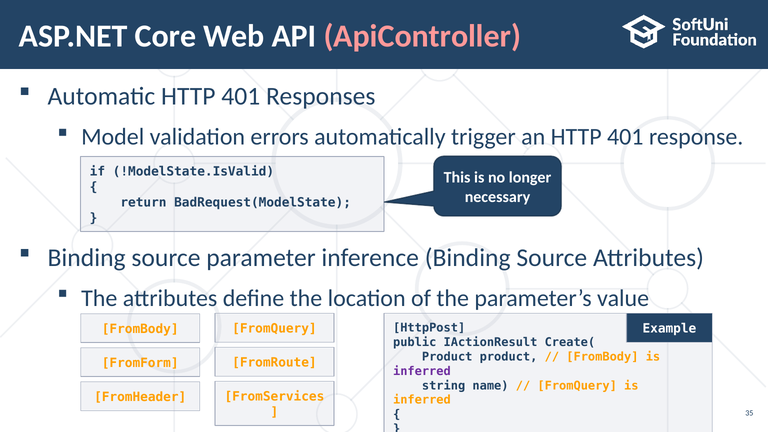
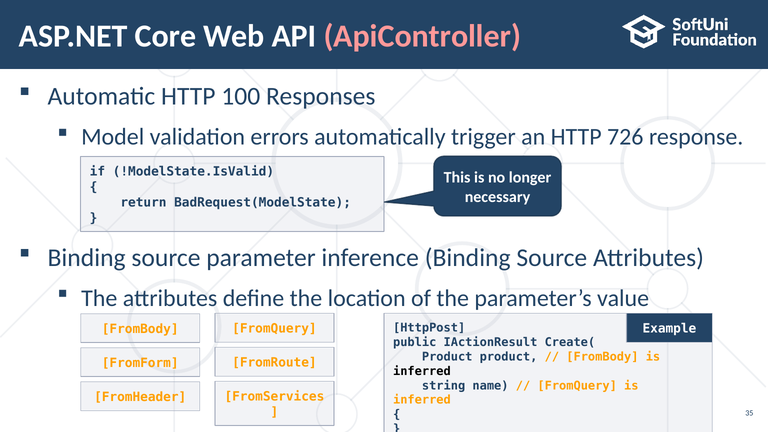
Automatic HTTP 401: 401 -> 100 (241, 96)
an HTTP 401: 401 -> 726 (625, 137)
inferred colour: purple -> black (422, 371)
